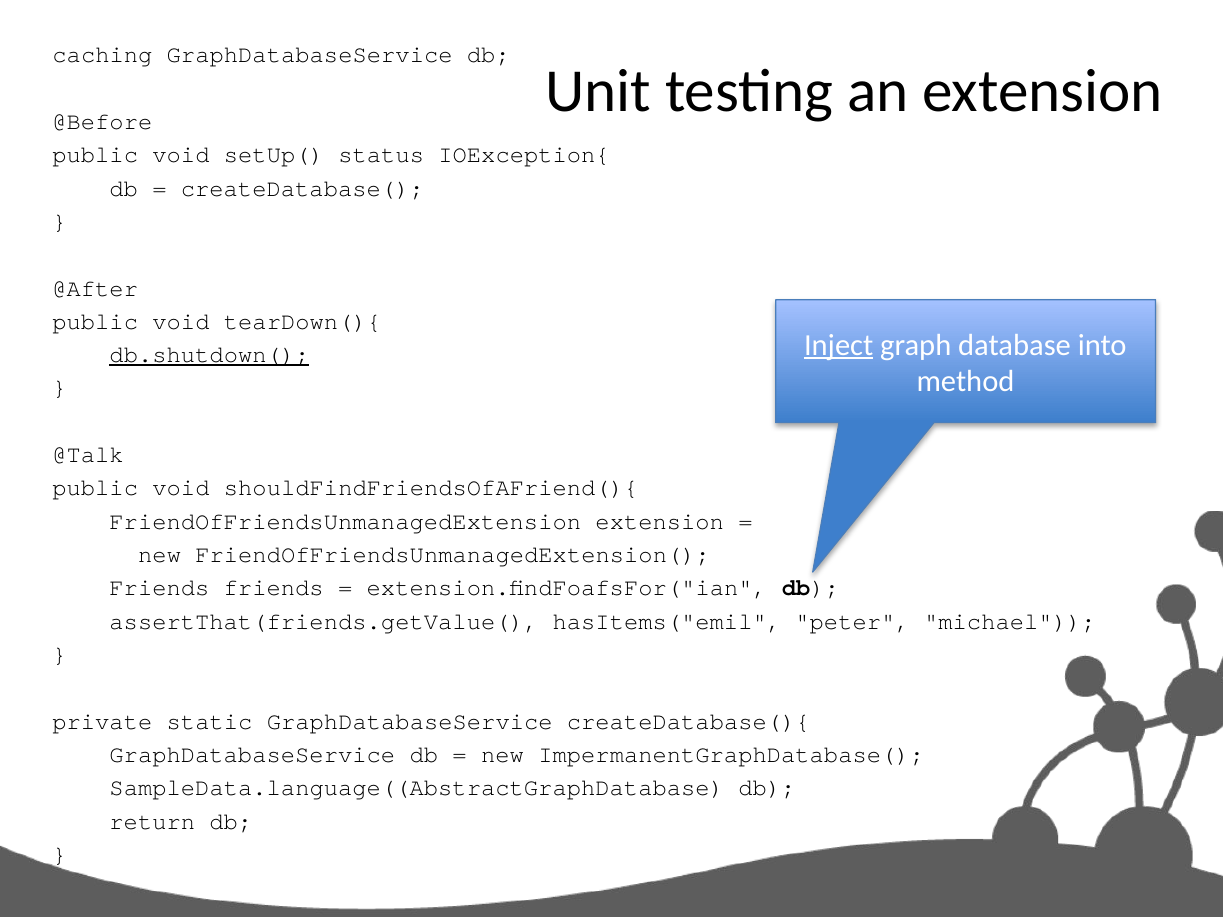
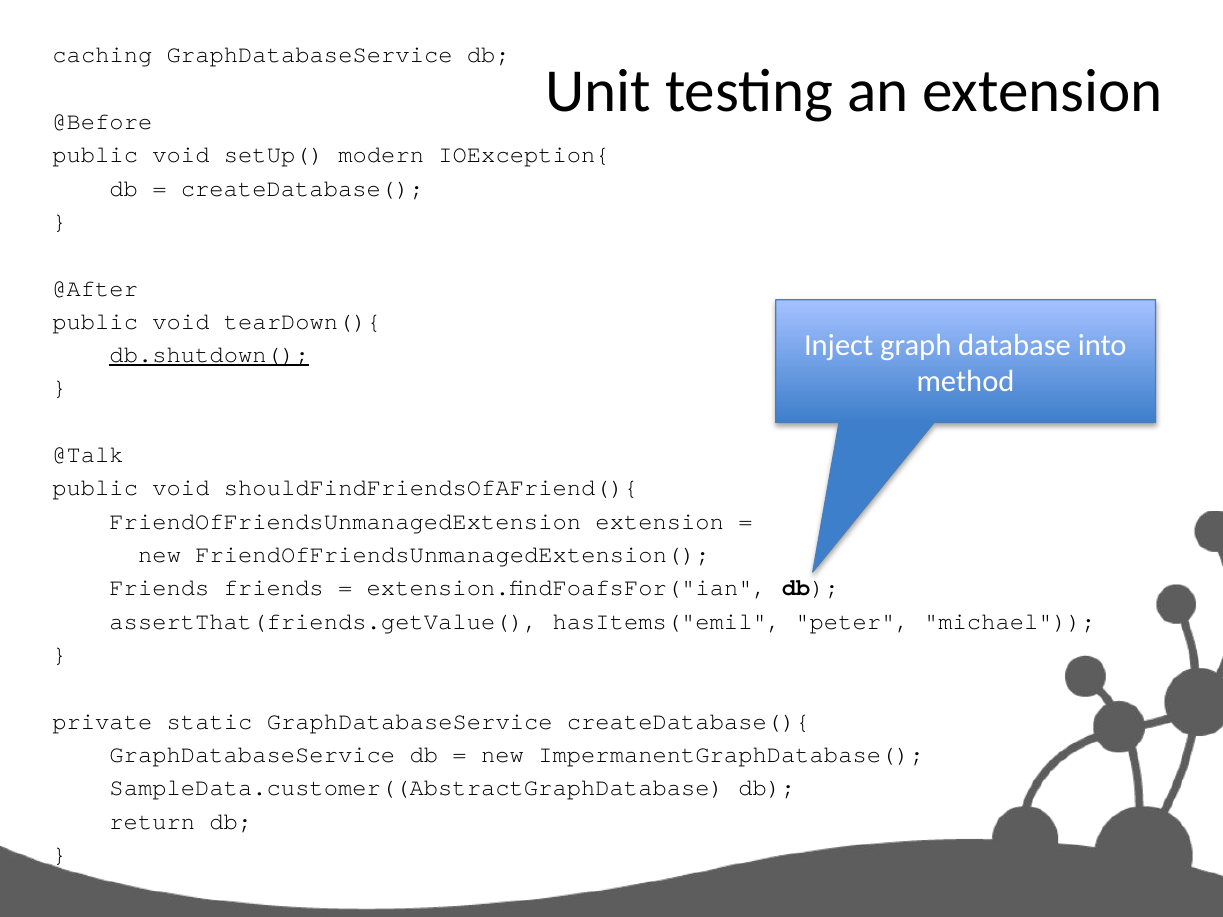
status: status -> modern (381, 155)
Inject underline: present -> none (839, 345)
SampleData.language((AbstractGraphDatabase: SampleData.language((AbstractGraphDatabase -> SampleData.customer((AbstractGraphDatabase (417, 788)
